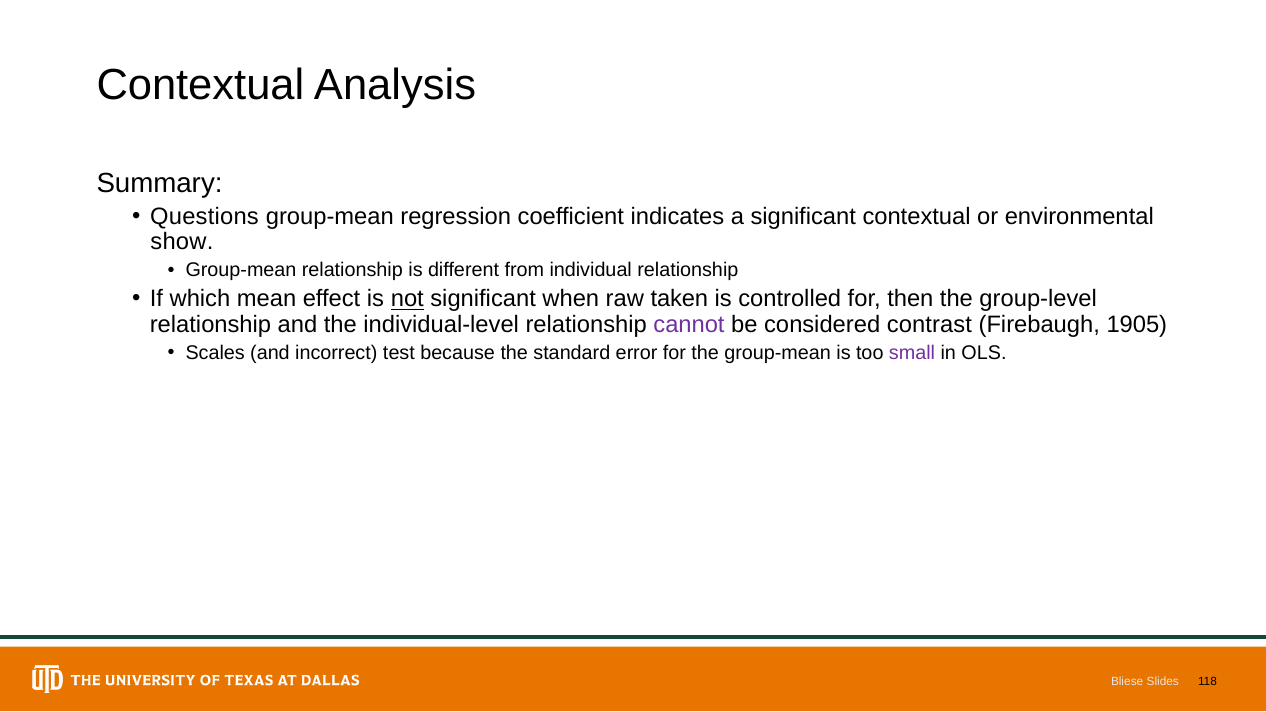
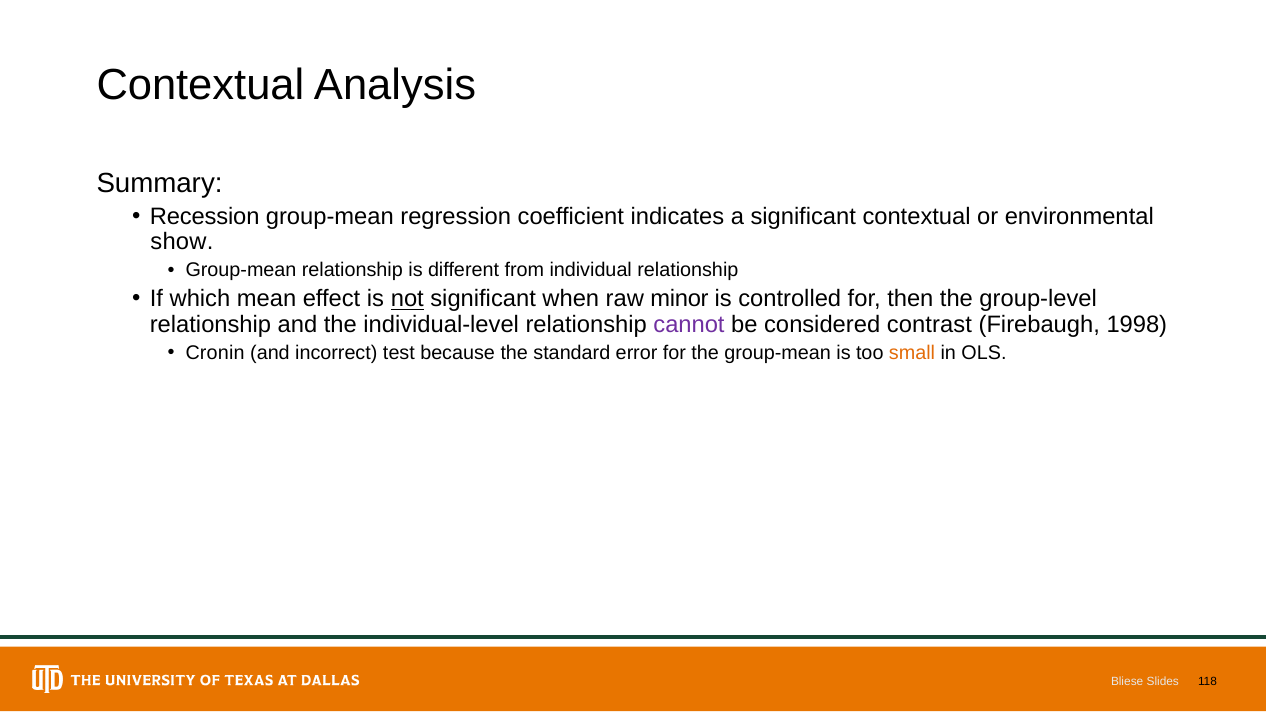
Questions: Questions -> Recession (205, 216)
taken: taken -> minor (679, 299)
1905: 1905 -> 1998 (1137, 324)
Scales: Scales -> Cronin (215, 353)
small colour: purple -> orange (912, 353)
